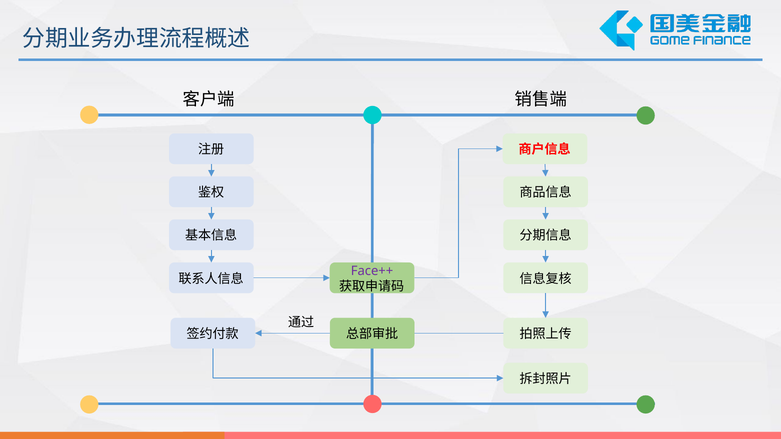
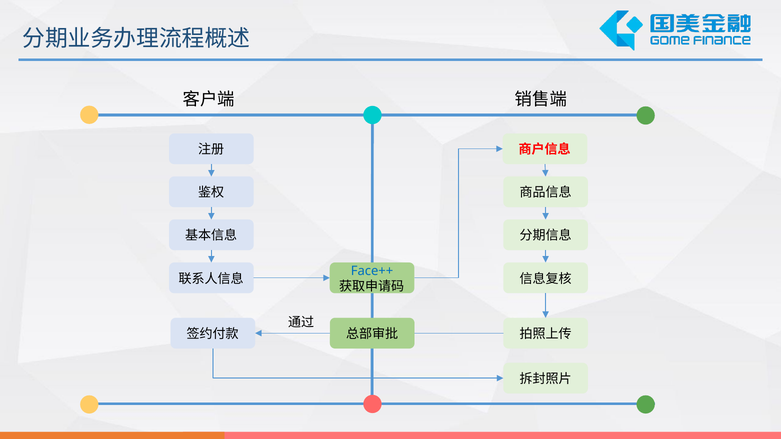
Face++ colour: purple -> blue (372, 271)
